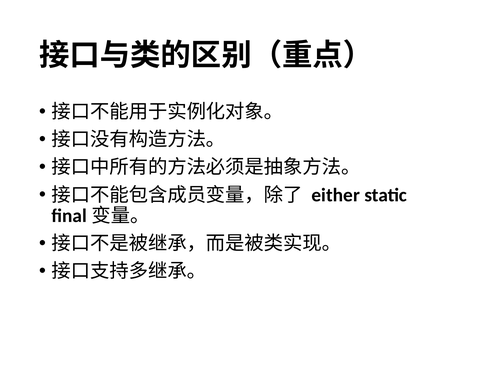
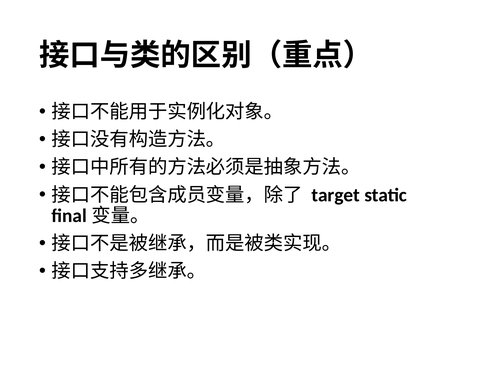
either: either -> target (336, 195)
